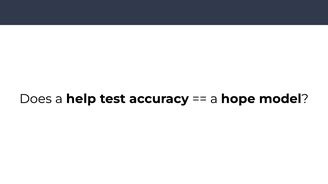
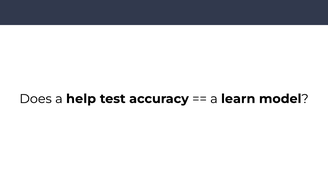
hope: hope -> learn (238, 99)
